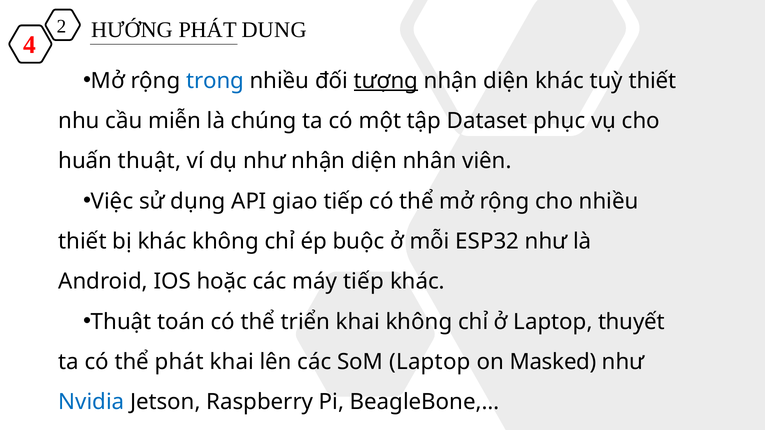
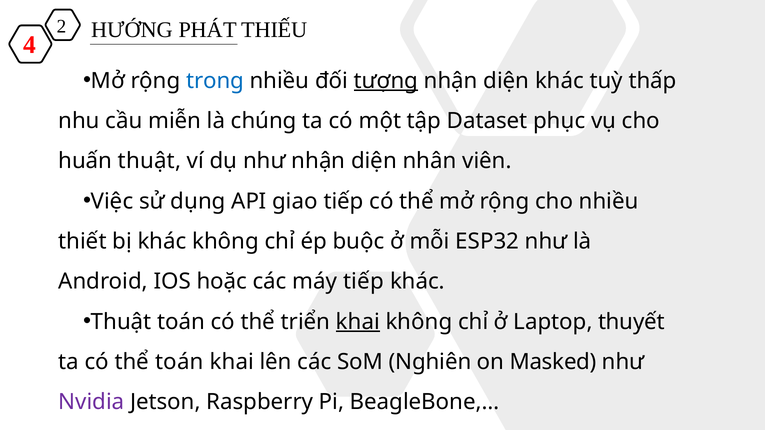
DUNG: DUNG -> THIẾU (274, 30)
tuỳ thiết: thiết -> thấp (653, 81)
khai underline: none -> present (358, 322)
thể phát: phát -> toán (179, 362)
SoM Laptop: Laptop -> Nghiên (430, 362)
Nvidia colour: blue -> purple (91, 402)
